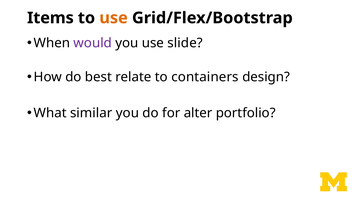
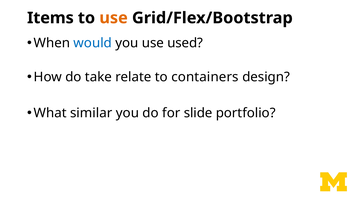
would colour: purple -> blue (93, 43)
slide: slide -> used (185, 43)
best: best -> take (98, 77)
alter: alter -> slide (198, 113)
